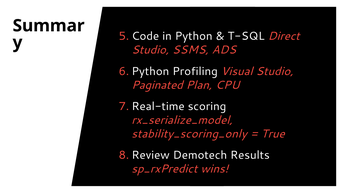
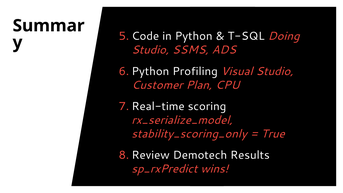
Direct: Direct -> Doing (284, 36)
Paginated: Paginated -> Customer (157, 85)
